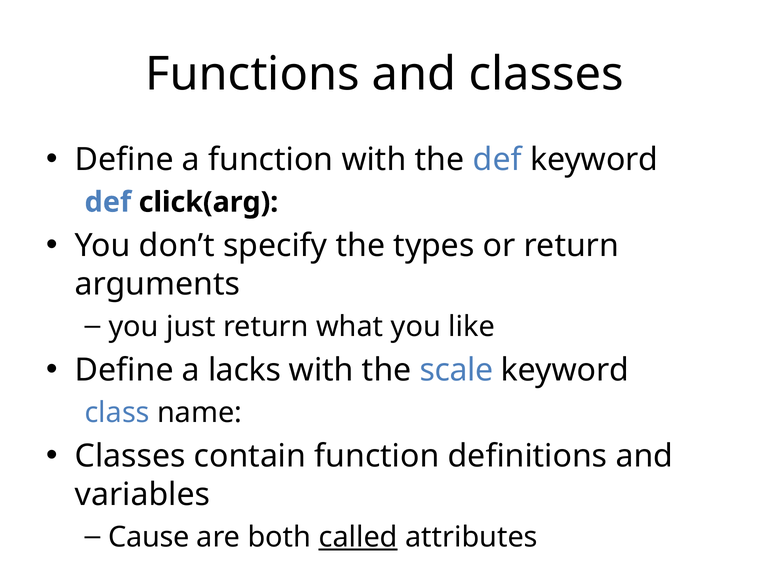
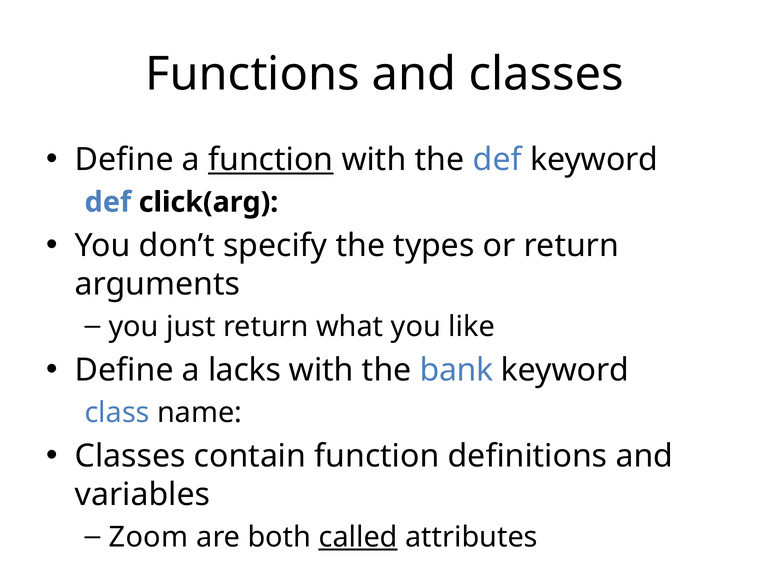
function underline: none -> present (271, 160)
scale: scale -> bank (456, 371)
Cause: Cause -> Zoom (149, 537)
